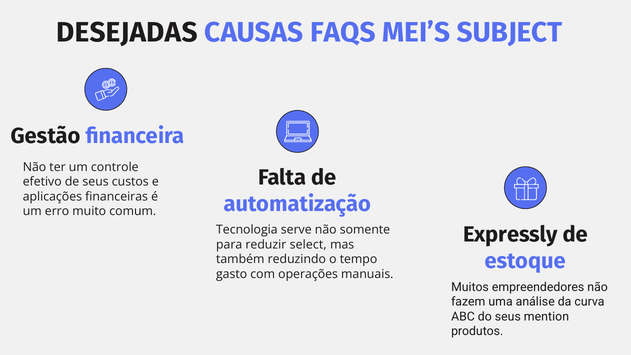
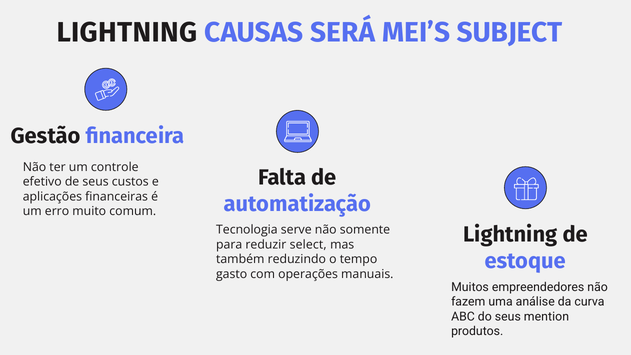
DESEJADAS: DESEJADAS -> LIGHTNING (127, 33)
FAQS: FAQS -> SERÁ (343, 33)
Expressly: Expressly -> Lightning (510, 235)
